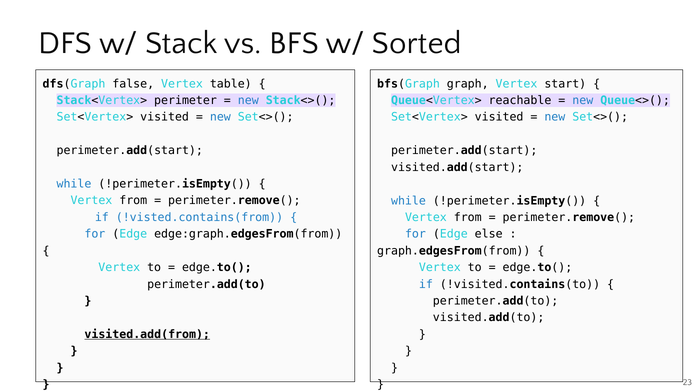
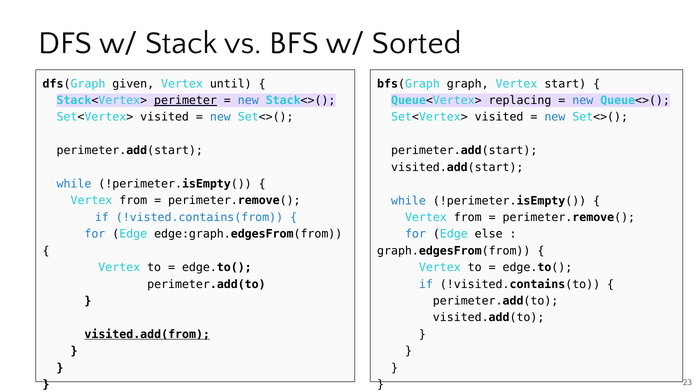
false: false -> given (133, 84)
table: table -> until (231, 84)
perimeter underline: none -> present (186, 100)
reachable: reachable -> replacing (520, 100)
